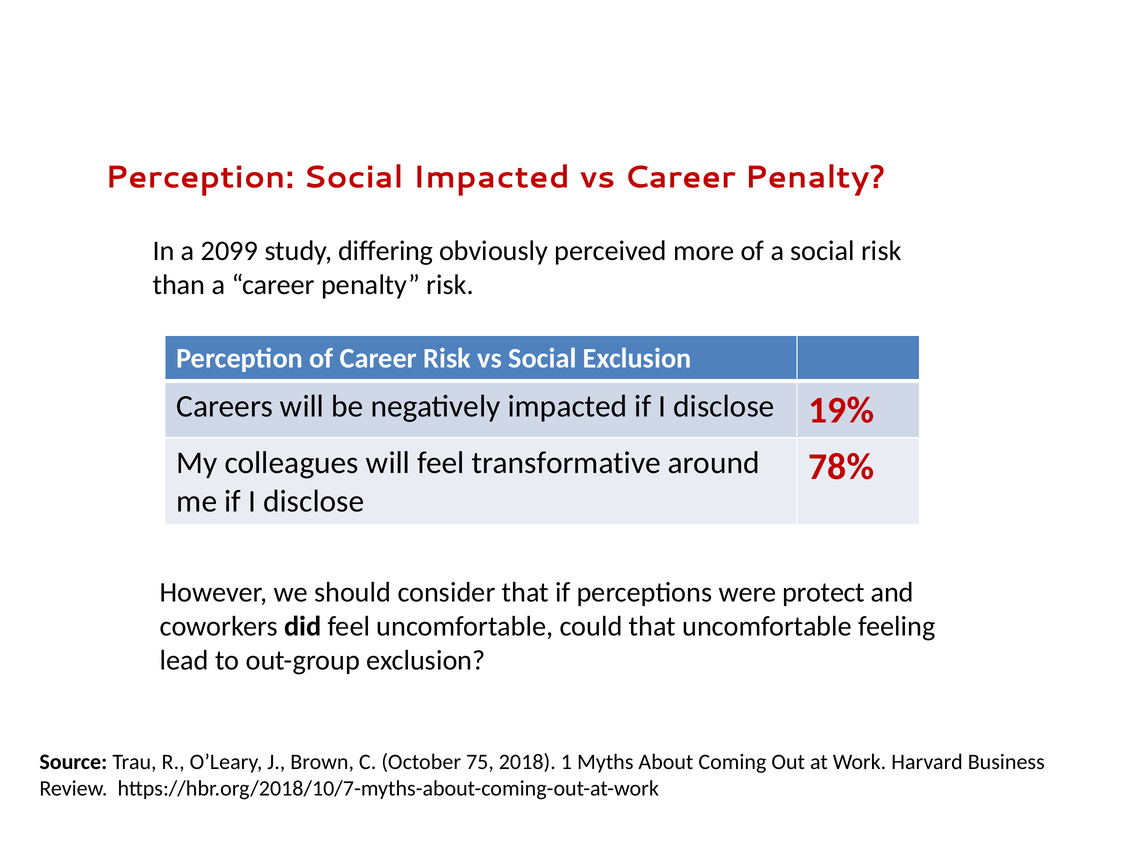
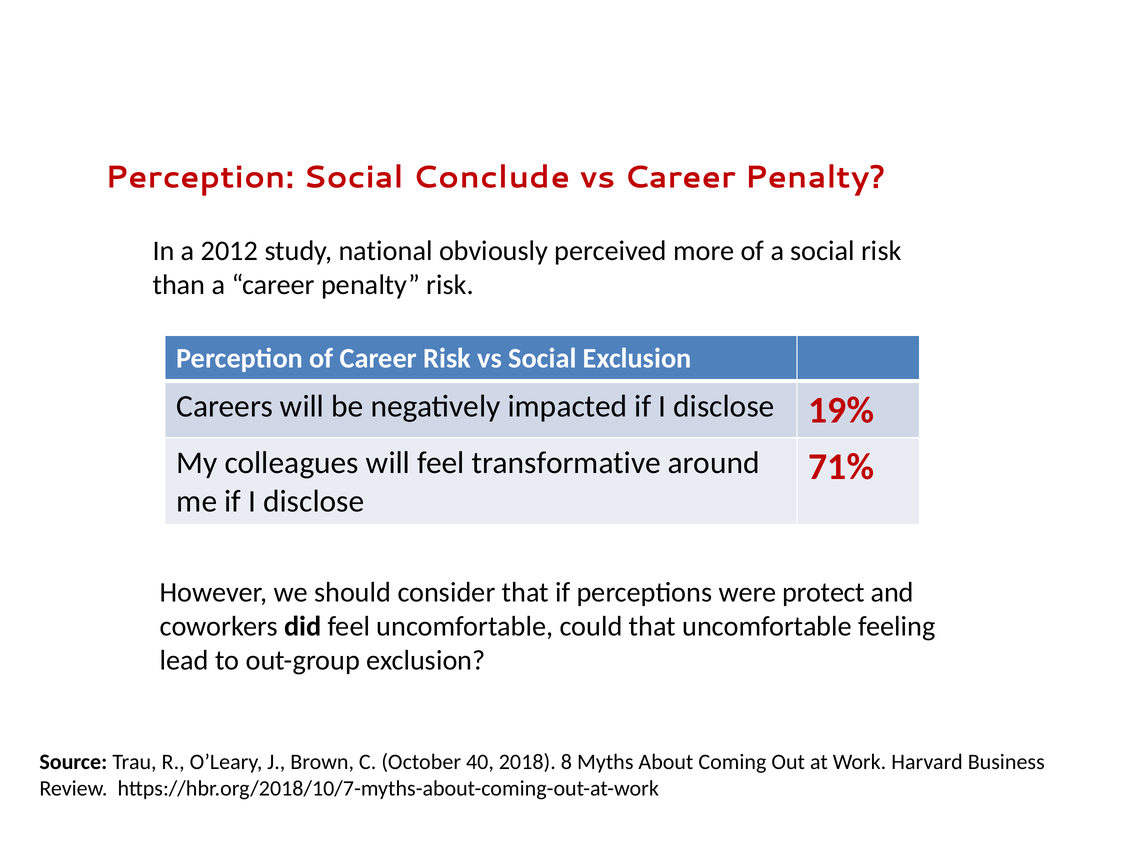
Social Impacted: Impacted -> Conclude (491, 178)
2099: 2099 -> 2012 (229, 251)
differing: differing -> national (386, 251)
78%: 78% -> 71% (841, 467)
75: 75 -> 40 (480, 762)
1: 1 -> 8 (566, 762)
